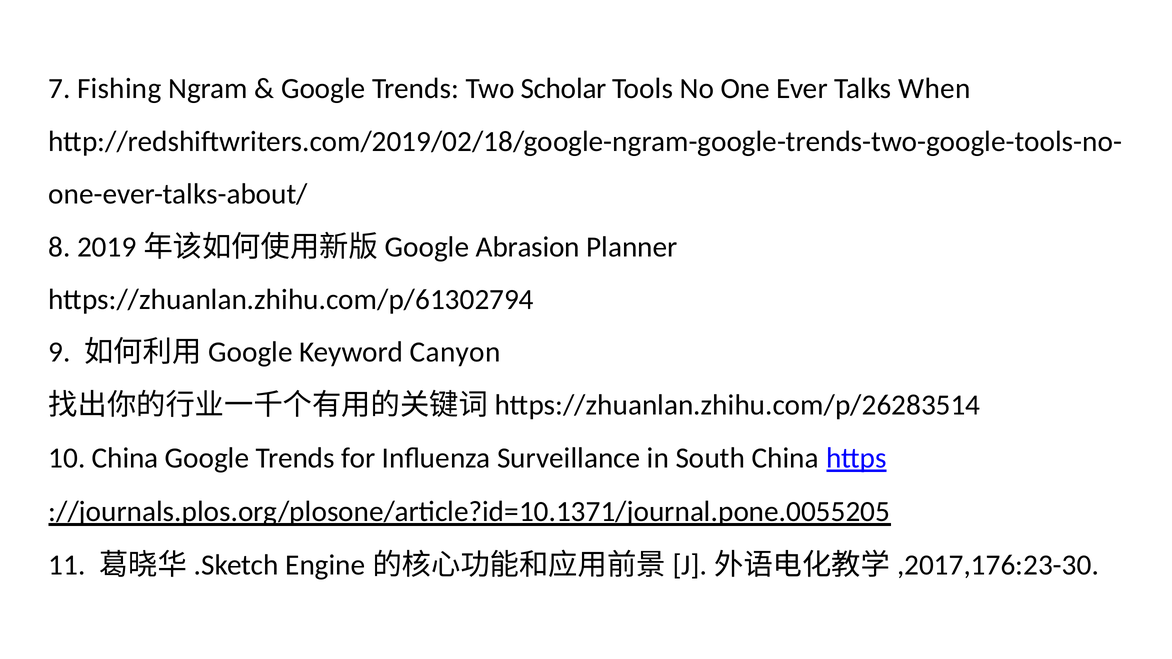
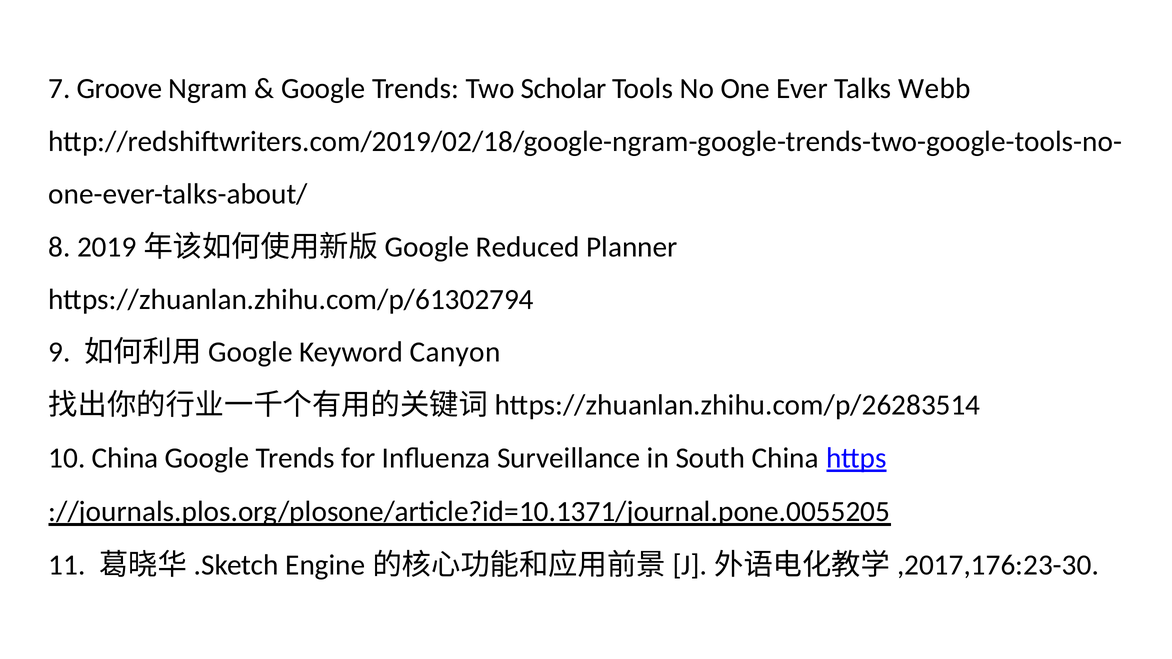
Fishing: Fishing -> Groove (119, 89)
When: When -> Webb (934, 89)
Abrasion: Abrasion -> Reduced (528, 247)
